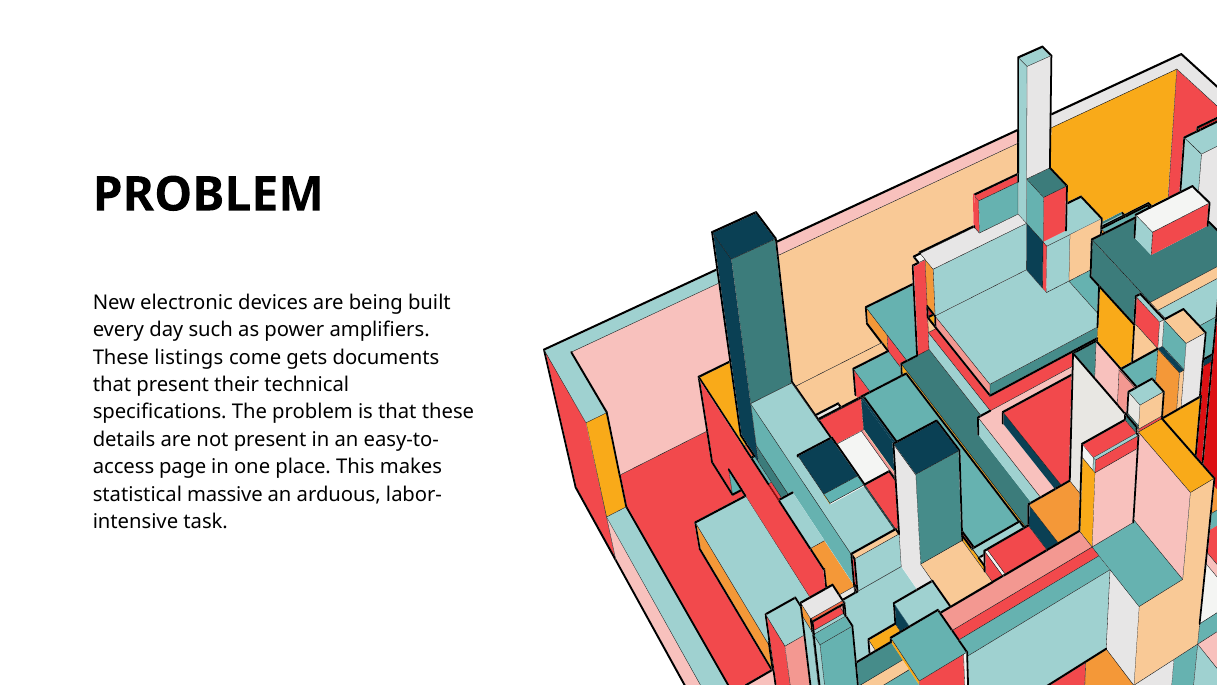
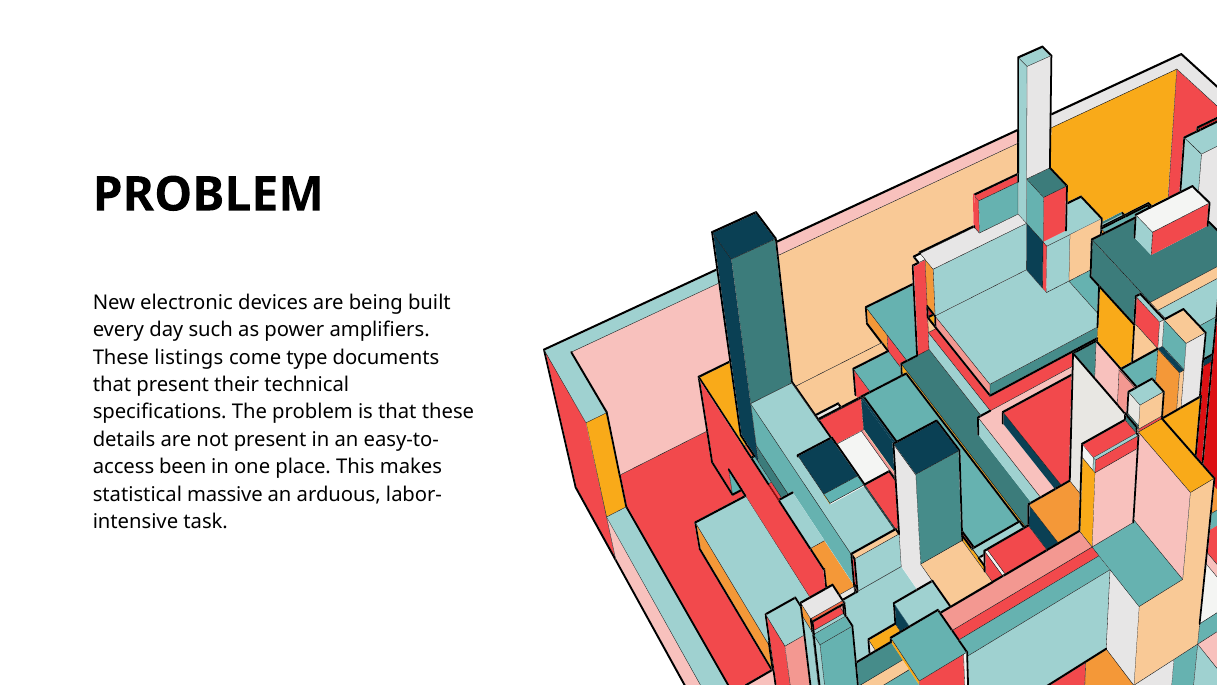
gets: gets -> type (307, 357)
page: page -> been (183, 467)
